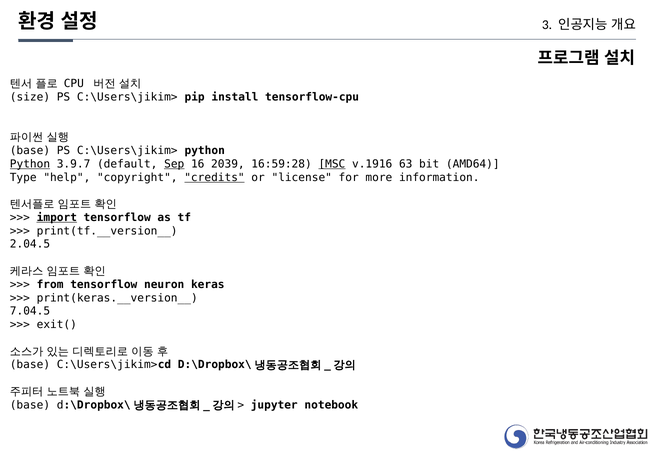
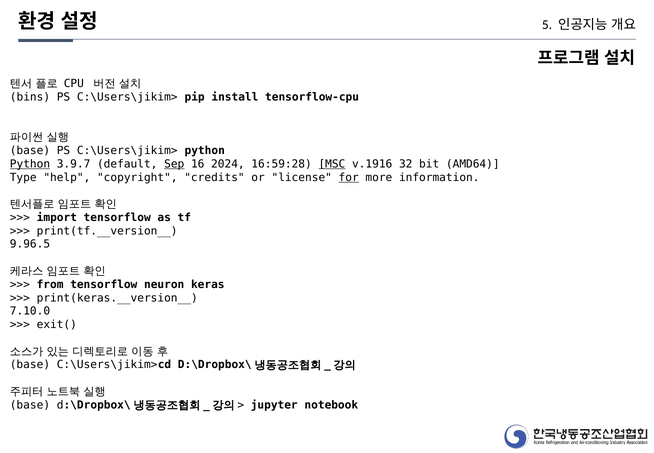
3: 3 -> 5 (547, 25)
size: size -> bins (30, 97)
2039: 2039 -> 2024 (228, 164)
63: 63 -> 32 (406, 164)
credits underline: present -> none (214, 177)
for underline: none -> present (349, 177)
import underline: present -> none (57, 217)
2.04.5: 2.04.5 -> 9.96.5 (30, 244)
7.04.5: 7.04.5 -> 7.10.0 (30, 311)
